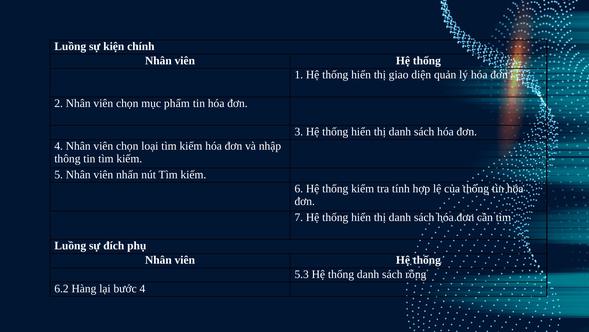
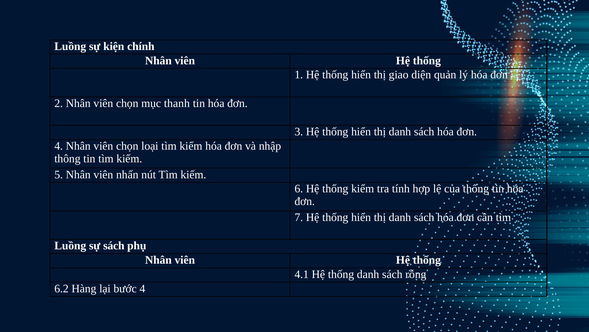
phẩm: phẩm -> thanh (177, 103)
sự đích: đích -> sách (114, 245)
5.3: 5.3 -> 4.1 (302, 274)
